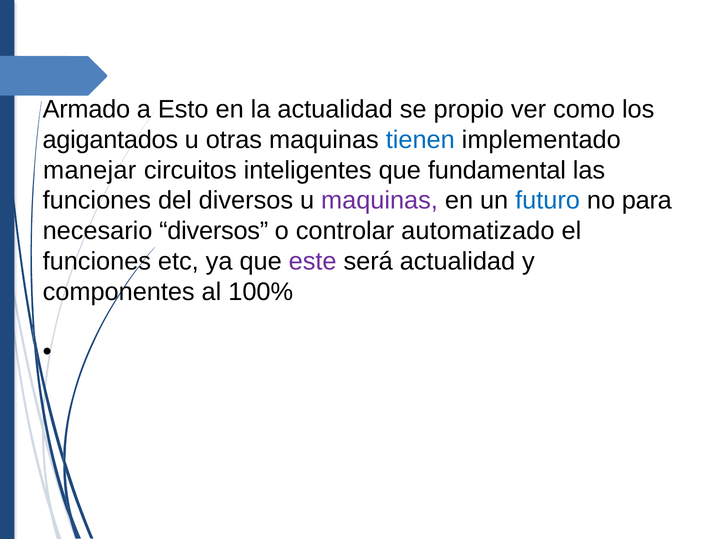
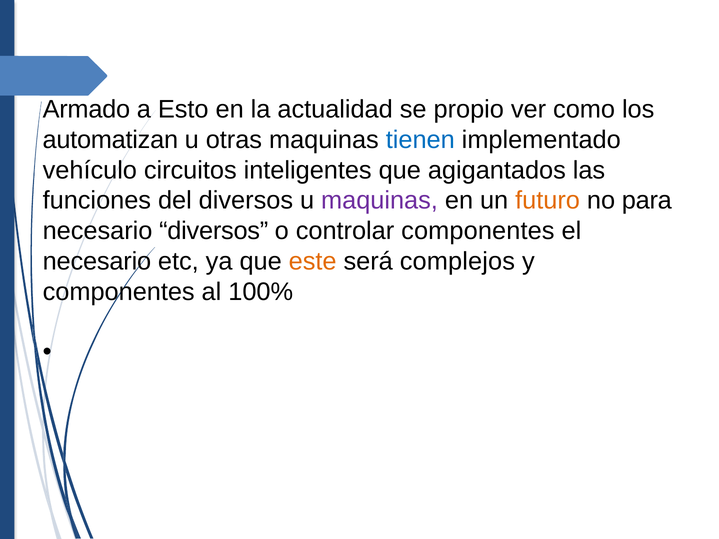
agigantados: agigantados -> automatizan (110, 140)
manejar: manejar -> vehículo (90, 170)
fundamental: fundamental -> agigantados (497, 170)
futuro colour: blue -> orange (548, 201)
controlar automatizado: automatizado -> componentes (478, 231)
funciones: funciones -> necesario (97, 262)
este colour: purple -> orange (313, 262)
será actualidad: actualidad -> complejos (457, 262)
